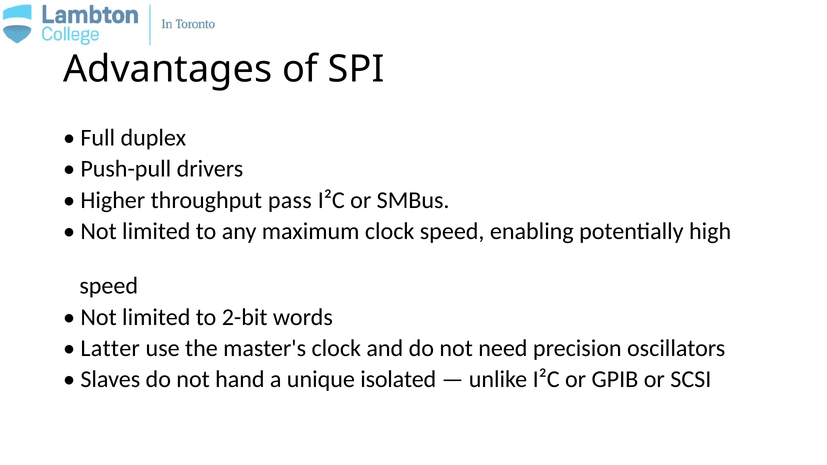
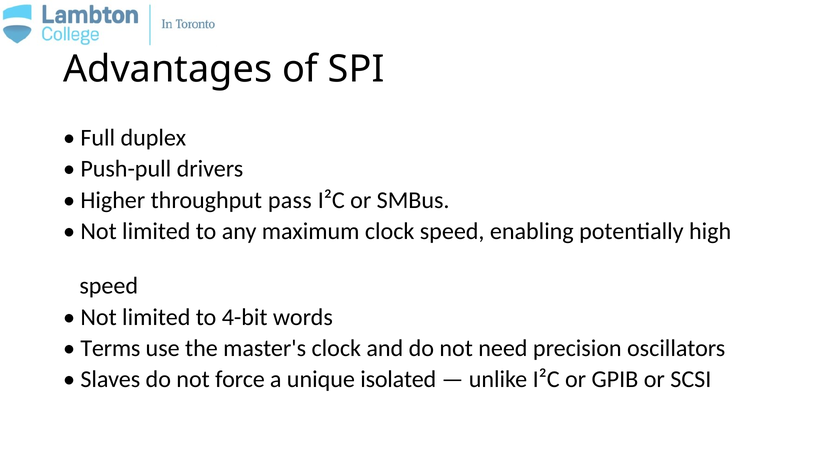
2-bit: 2-bit -> 4-bit (245, 317)
Latter: Latter -> Terms (110, 348)
hand: hand -> force (240, 380)
